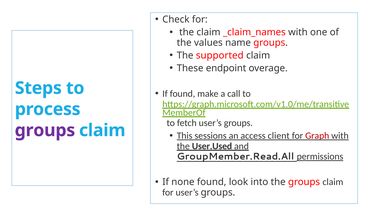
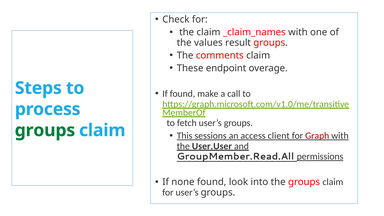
name: name -> result (238, 43)
supported: supported -> comments (220, 55)
groups colour: purple -> green (45, 130)
User.Used: User.Used -> User.User (212, 146)
